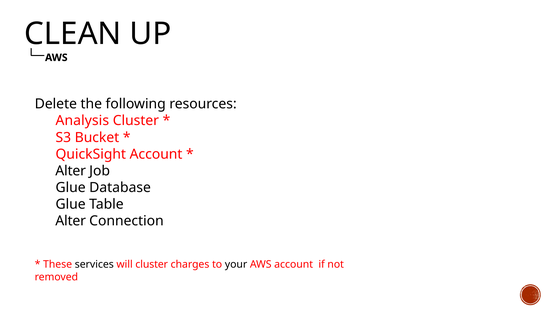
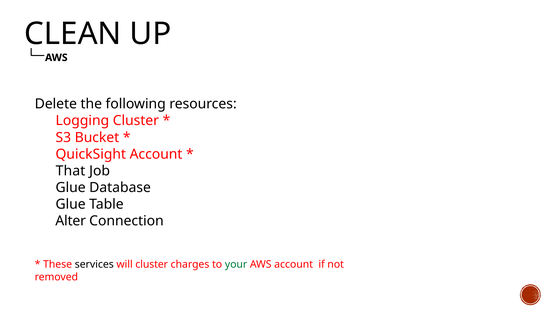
Analysis: Analysis -> Logging (82, 121)
Alter: Alter -> That (71, 171)
your colour: black -> green (236, 264)
